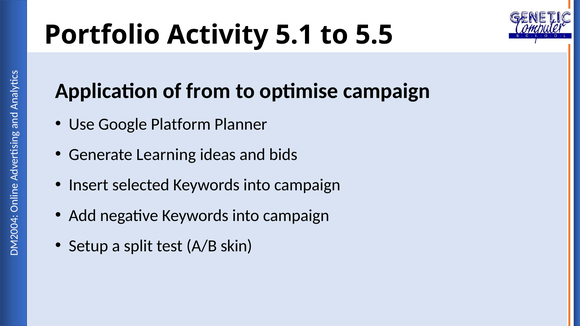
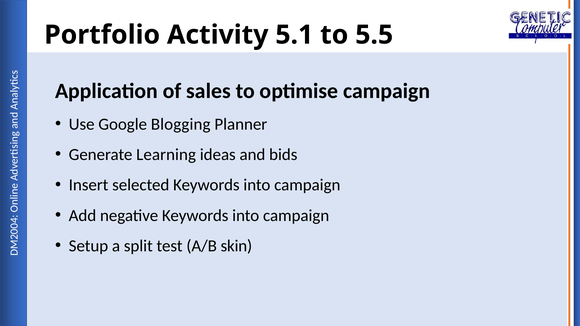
from: from -> sales (208, 91)
Platform: Platform -> Blogging (181, 124)
